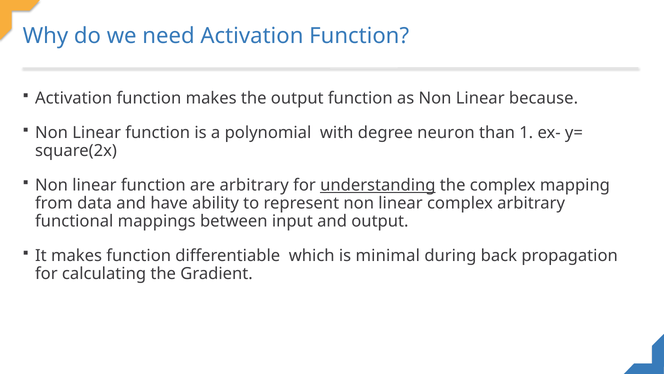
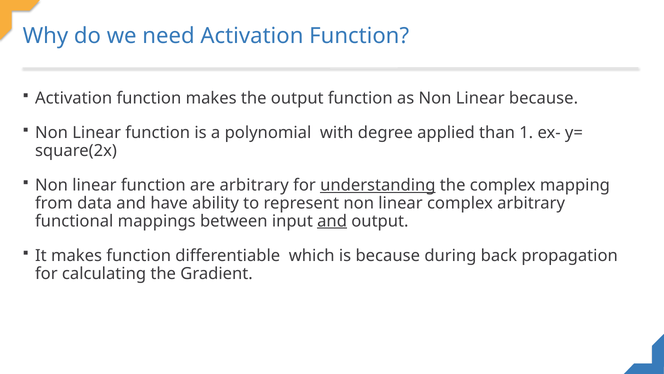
neuron: neuron -> applied (446, 133)
and underline: none -> present (332, 221)
is minimal: minimal -> because (388, 255)
